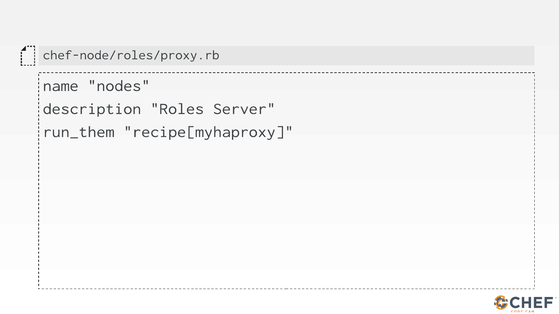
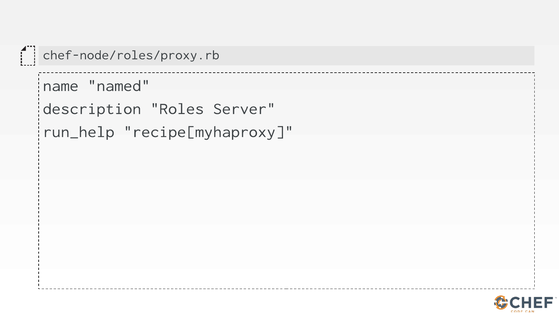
nodes: nodes -> named (119, 86)
run_them: run_them -> run_help (79, 132)
